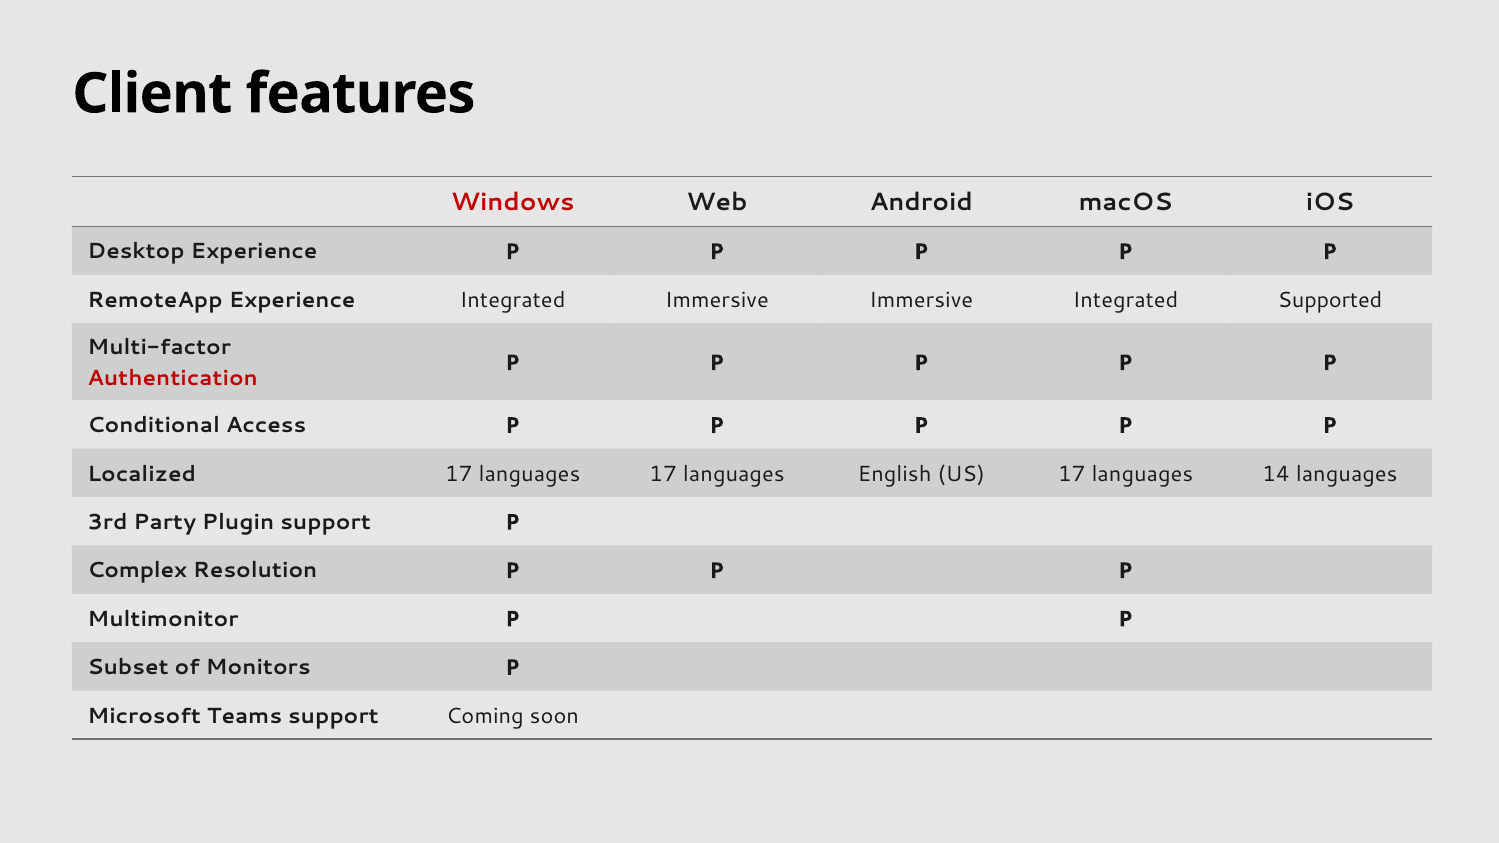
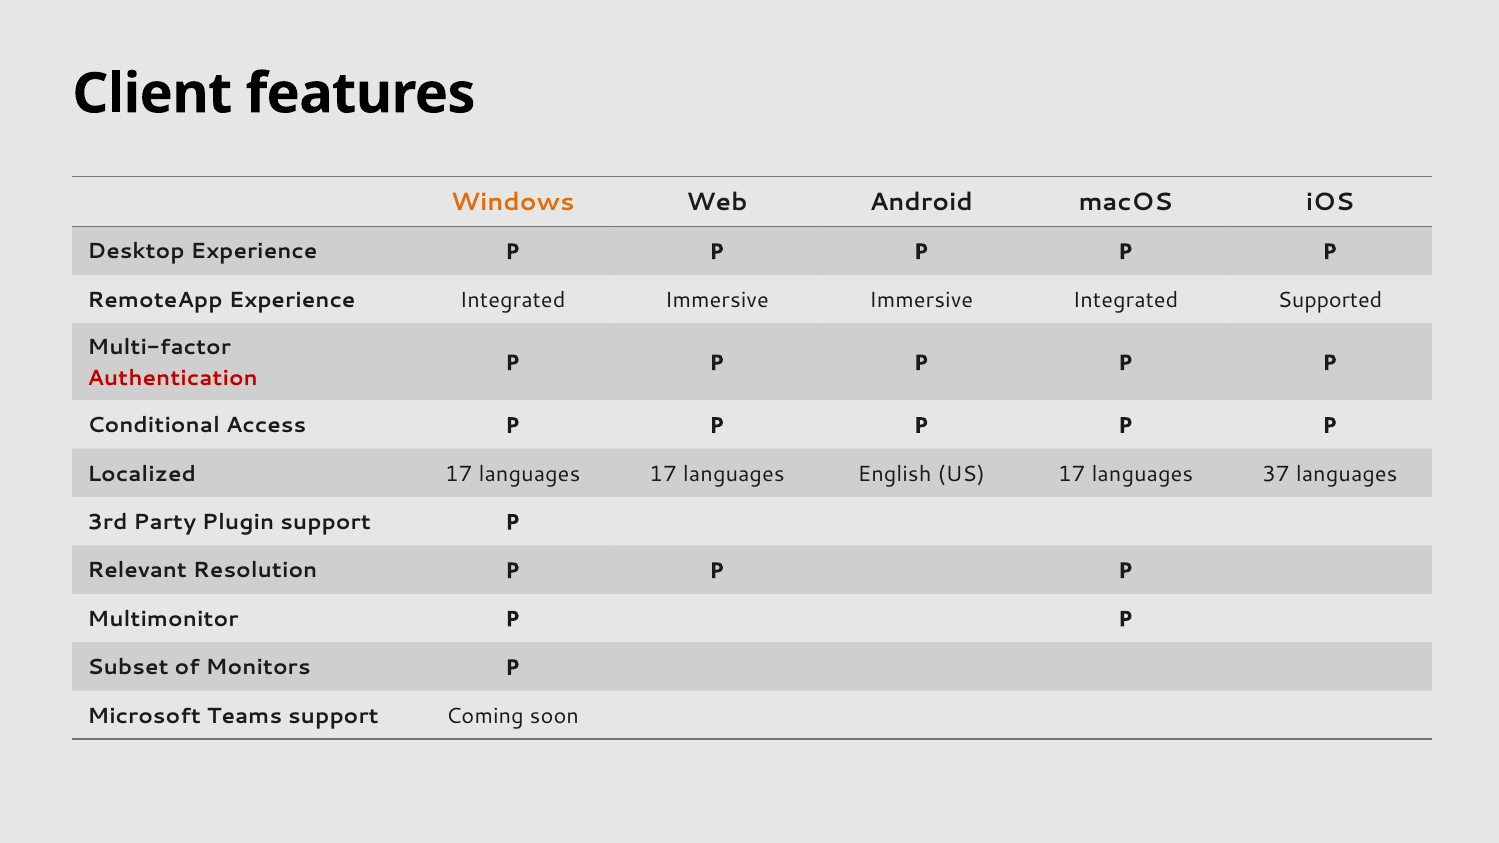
Windows colour: red -> orange (513, 203)
14: 14 -> 37 (1276, 474)
Complex: Complex -> Relevant (137, 571)
